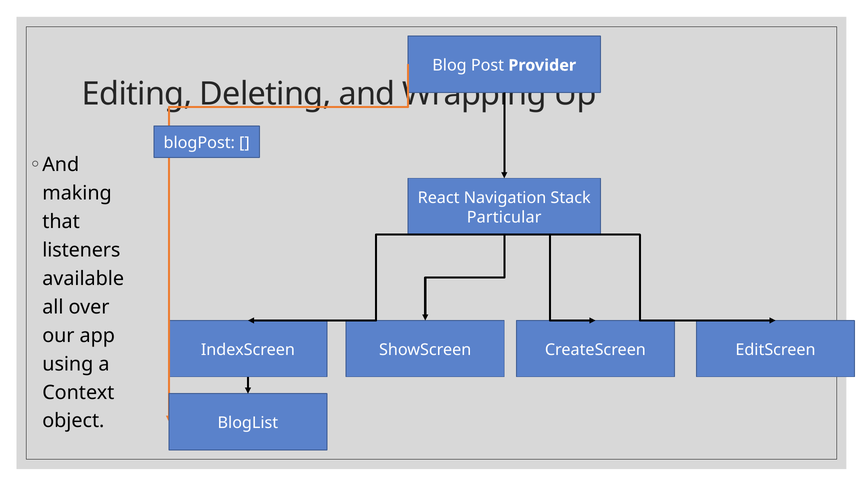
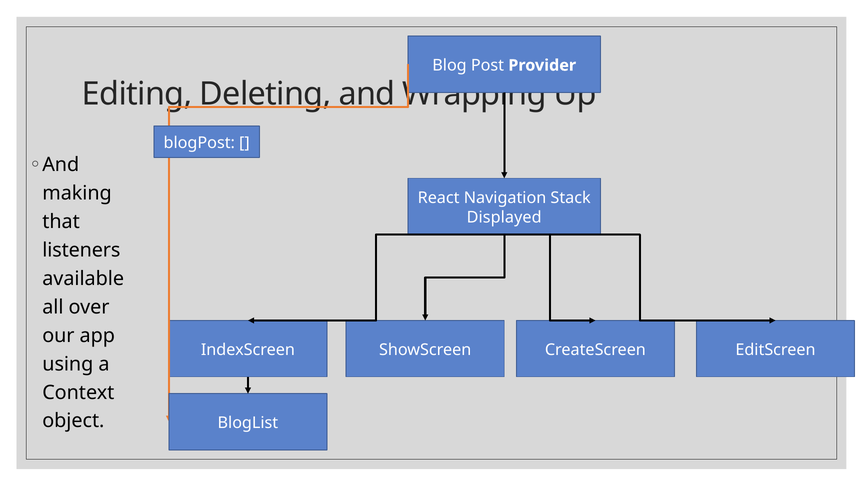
Particular: Particular -> Displayed (504, 217)
